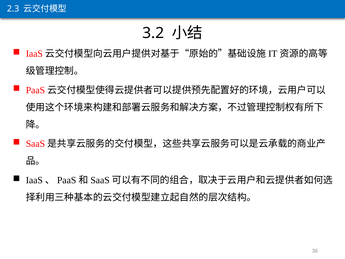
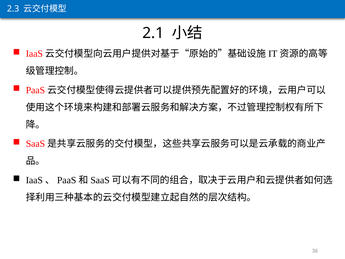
3.2: 3.2 -> 2.1 (153, 33)
